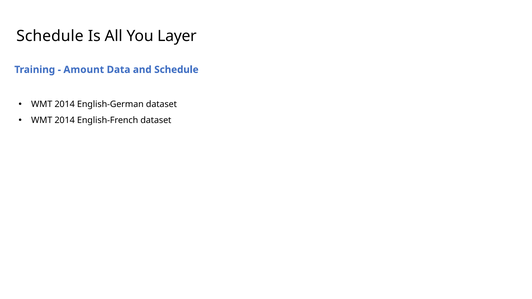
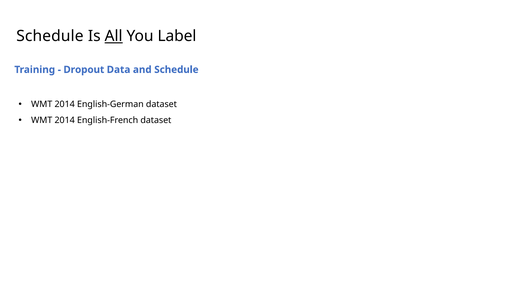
All underline: none -> present (114, 36)
Layer: Layer -> Label (177, 36)
Amount: Amount -> Dropout (84, 70)
